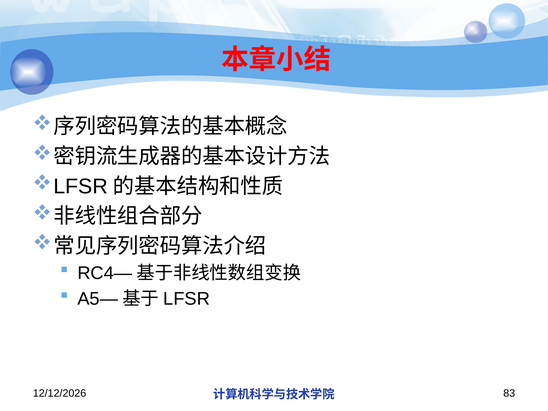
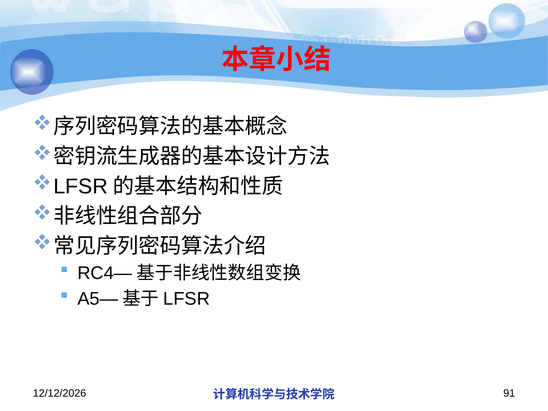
83: 83 -> 91 (509, 393)
